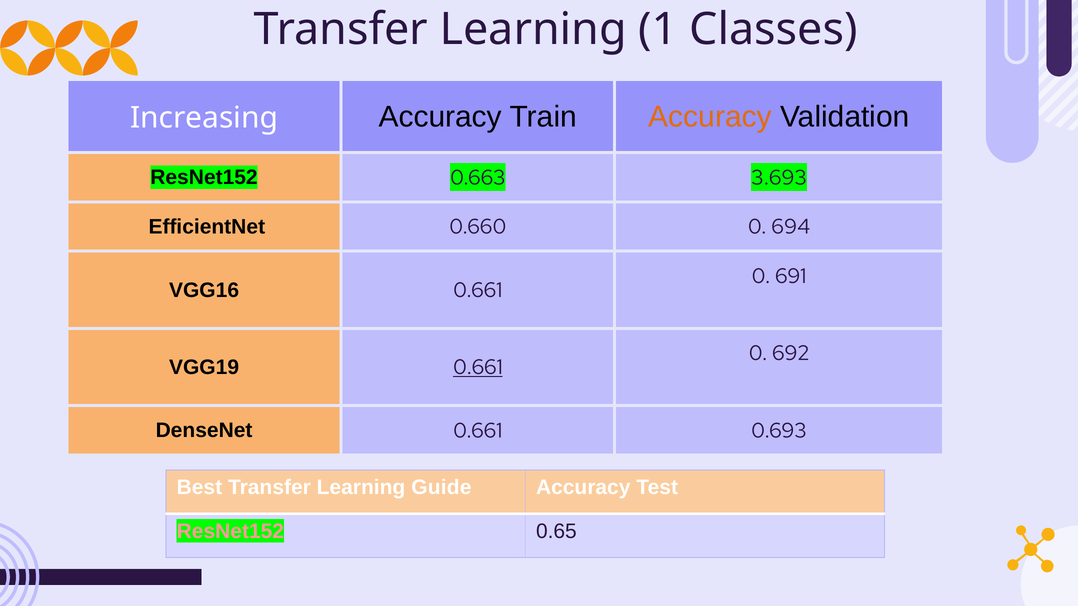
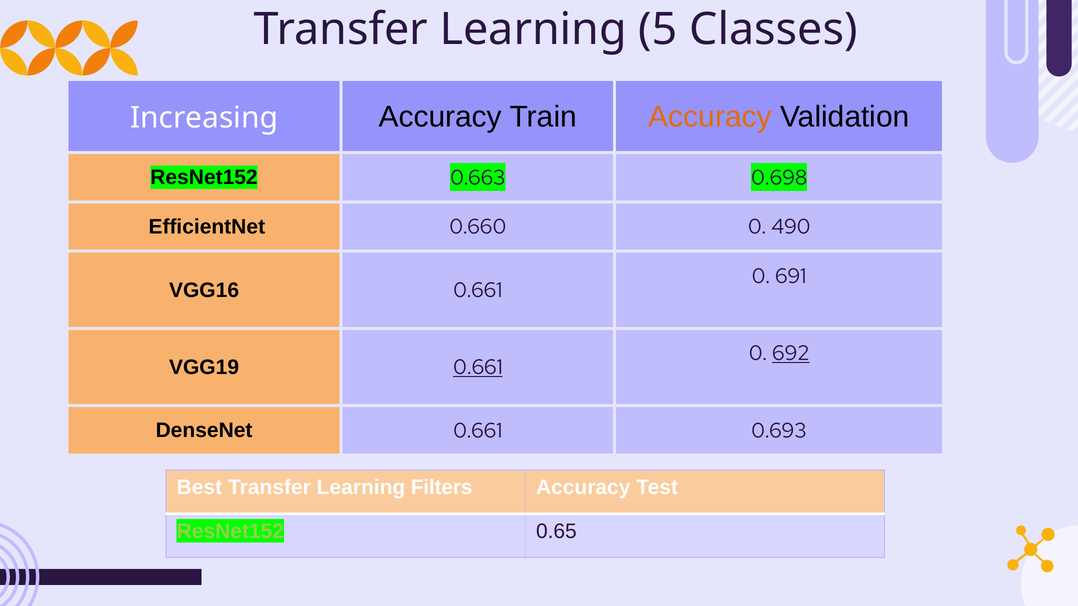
1: 1 -> 5 (658, 29)
3.693: 3.693 -> 0.698 (779, 178)
694: 694 -> 490 (791, 227)
692 underline: none -> present (791, 354)
Guide: Guide -> Filters (442, 488)
ResNet152 colour: pink -> light green (230, 532)
